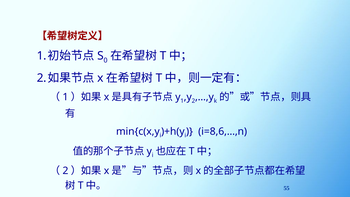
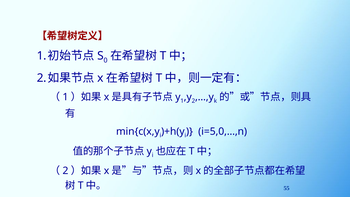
i=8,6,…,n: i=8,6,…,n -> i=5,0,…,n (223, 131)
